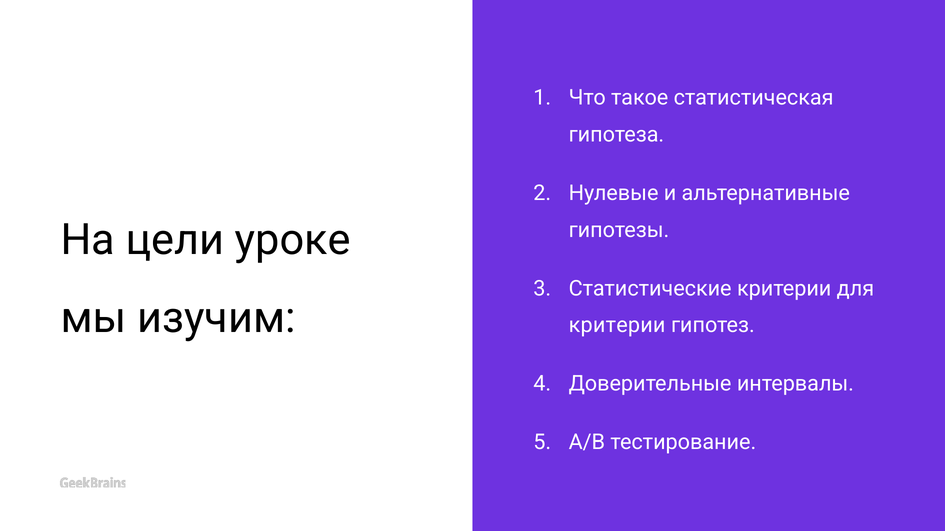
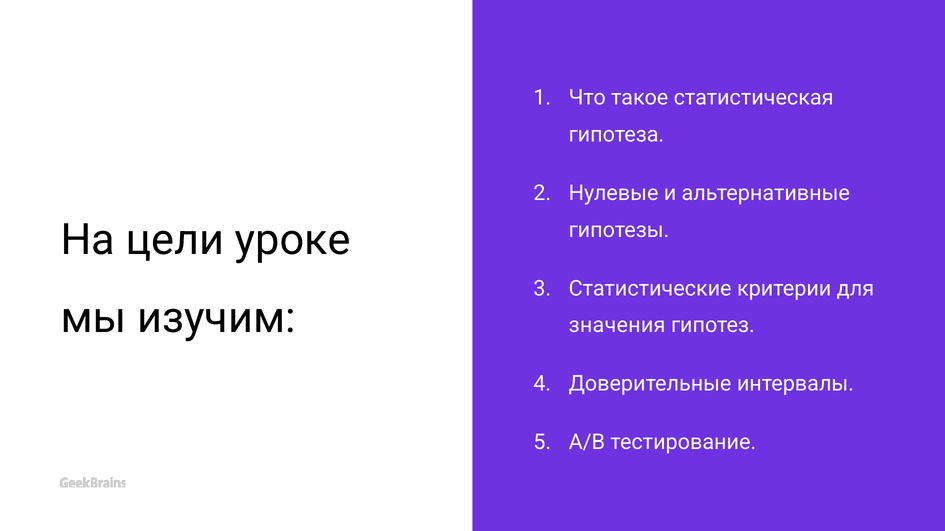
критерии: критерии -> значения (617, 326)
